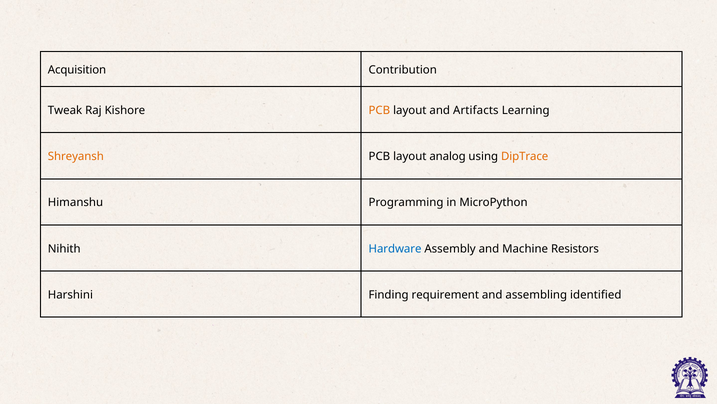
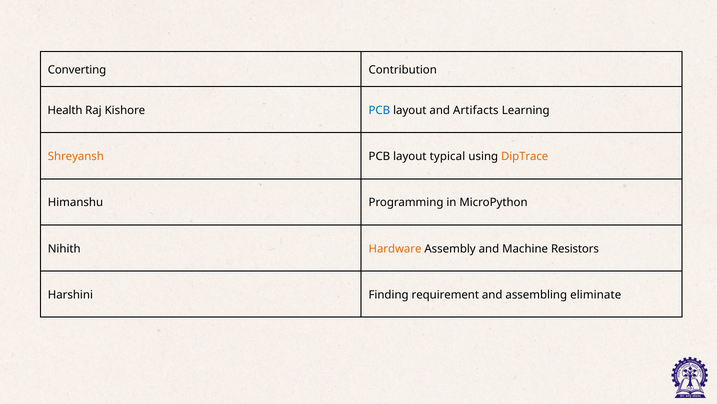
Acquisition: Acquisition -> Converting (77, 70)
Tweak: Tweak -> Health (65, 110)
PCB colour: orange -> blue (379, 110)
analog: analog -> typical (447, 156)
Hardware colour: blue -> orange (395, 248)
identified: identified -> eliminate (596, 294)
